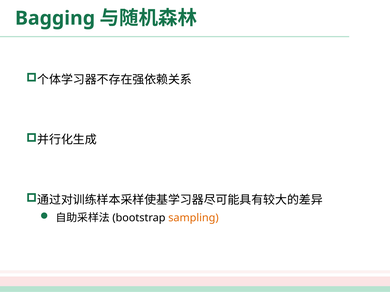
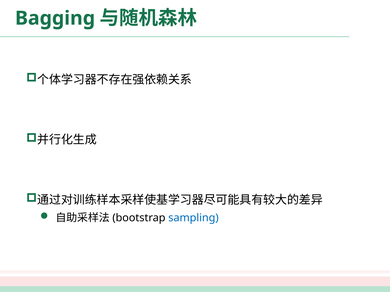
sampling colour: orange -> blue (193, 218)
